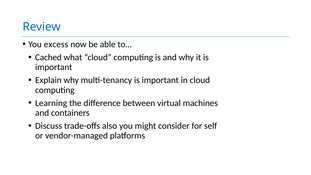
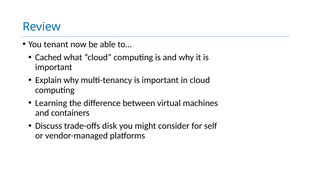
excess: excess -> tenant (56, 44)
also: also -> disk (110, 126)
